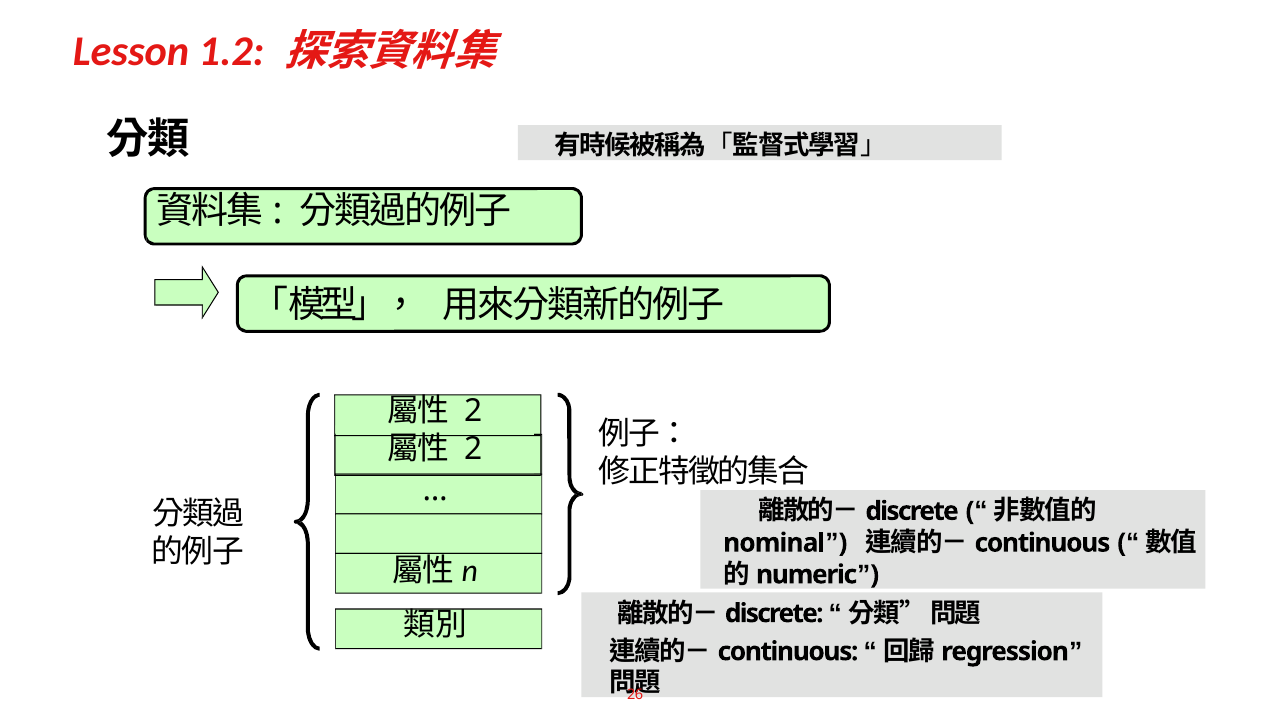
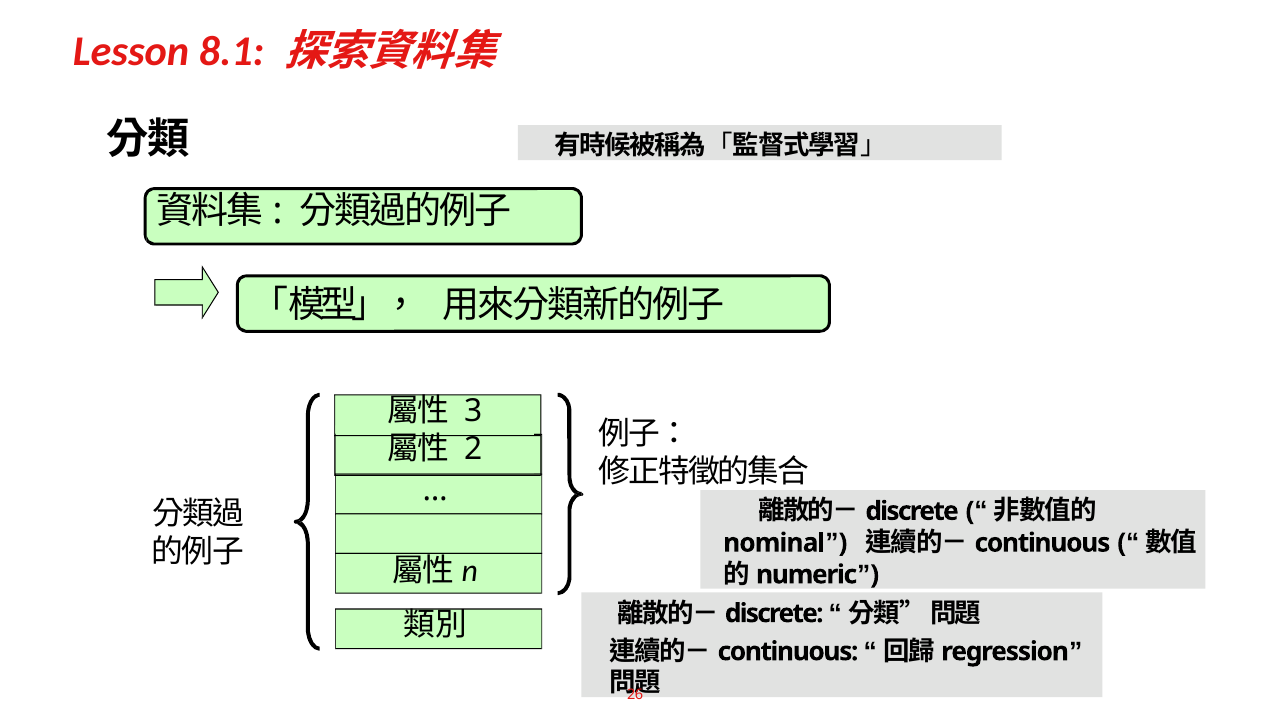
1.2: 1.2 -> 8.1 (231, 51)
2: 2 -> 3 (473, 411)
